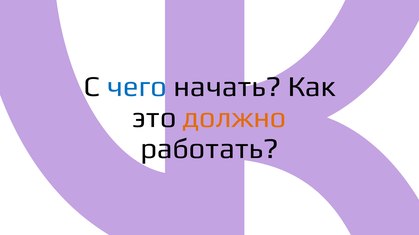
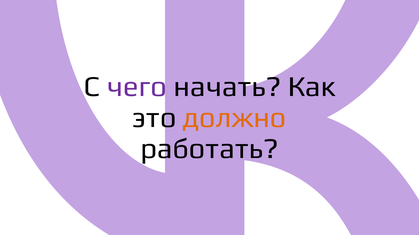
чего colour: blue -> purple (137, 87)
